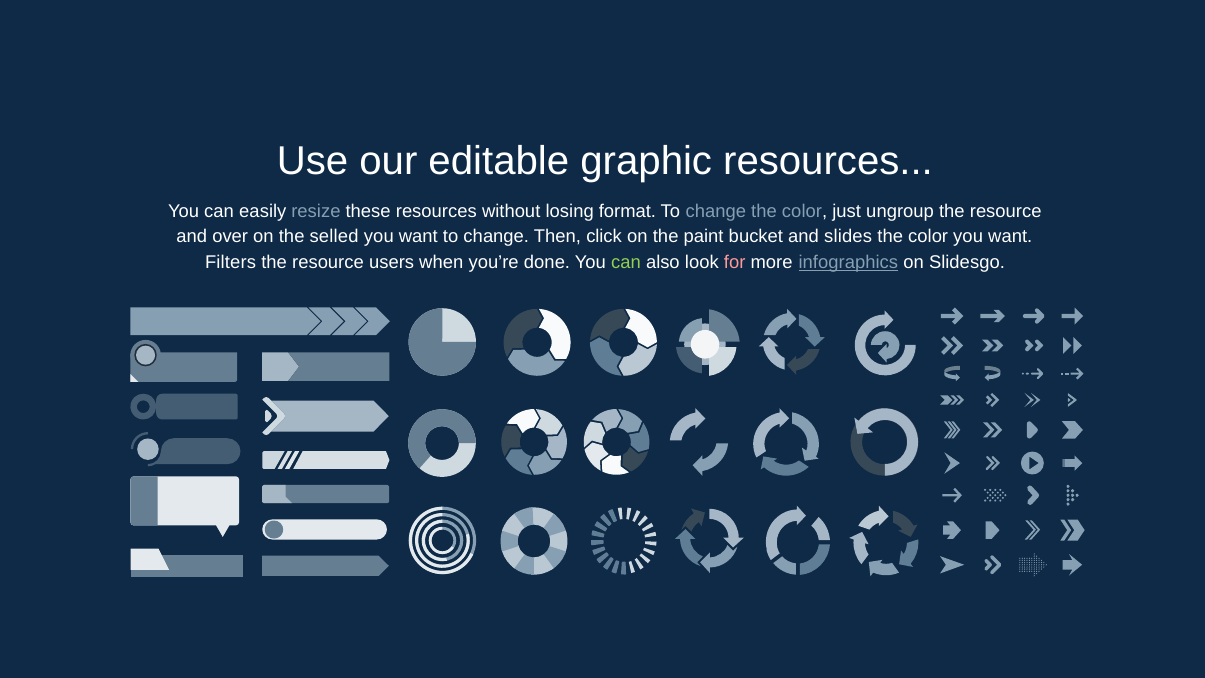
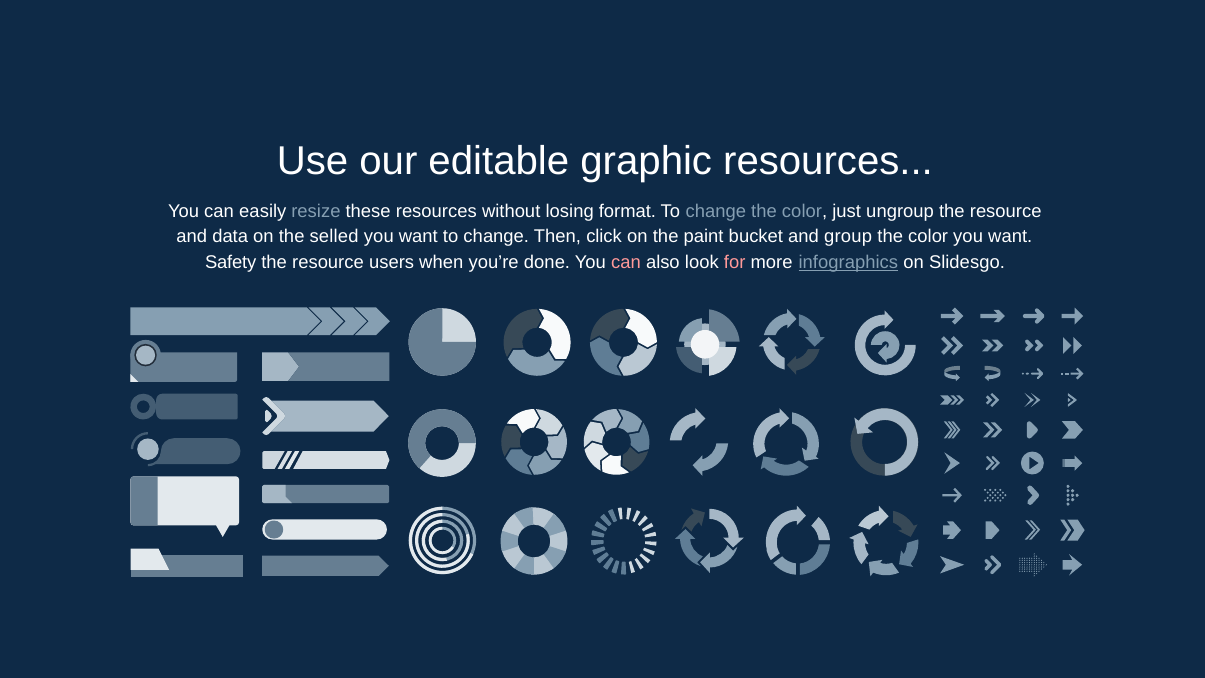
over: over -> data (230, 237)
slides: slides -> group (848, 237)
Filters: Filters -> Safety (231, 262)
can colour: light green -> pink (626, 262)
